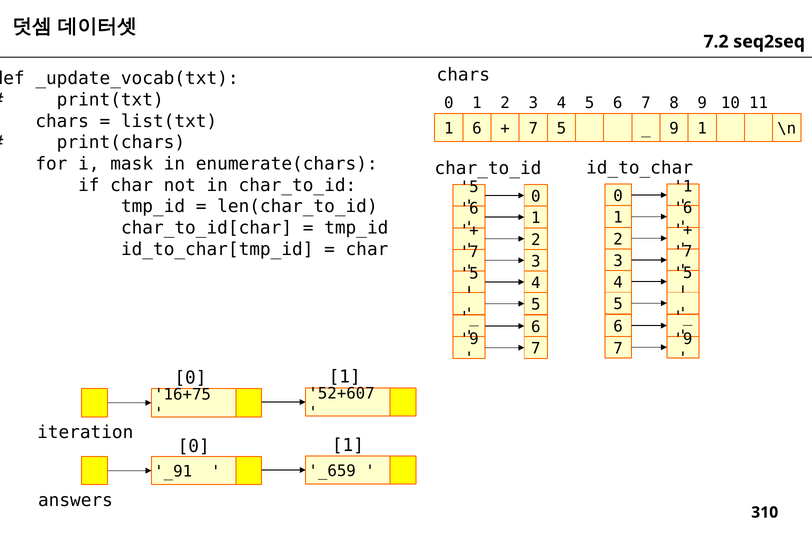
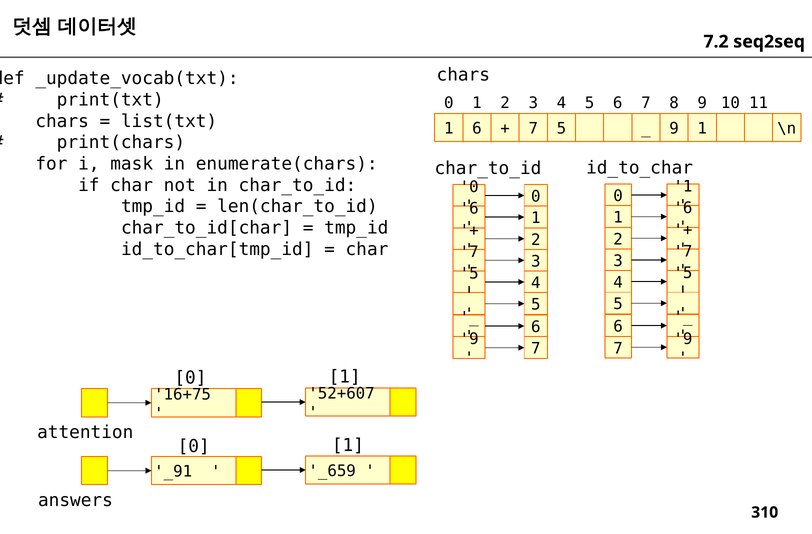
5: 5 -> 0 (469, 187)
iteration: iteration -> attention (85, 432)
